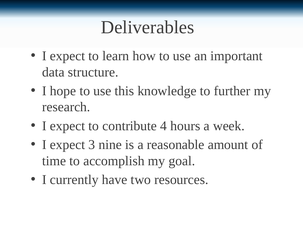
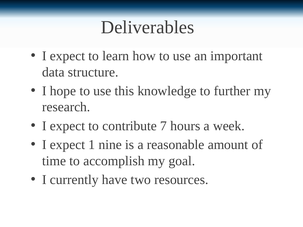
4: 4 -> 7 (164, 126)
3: 3 -> 1 (92, 145)
